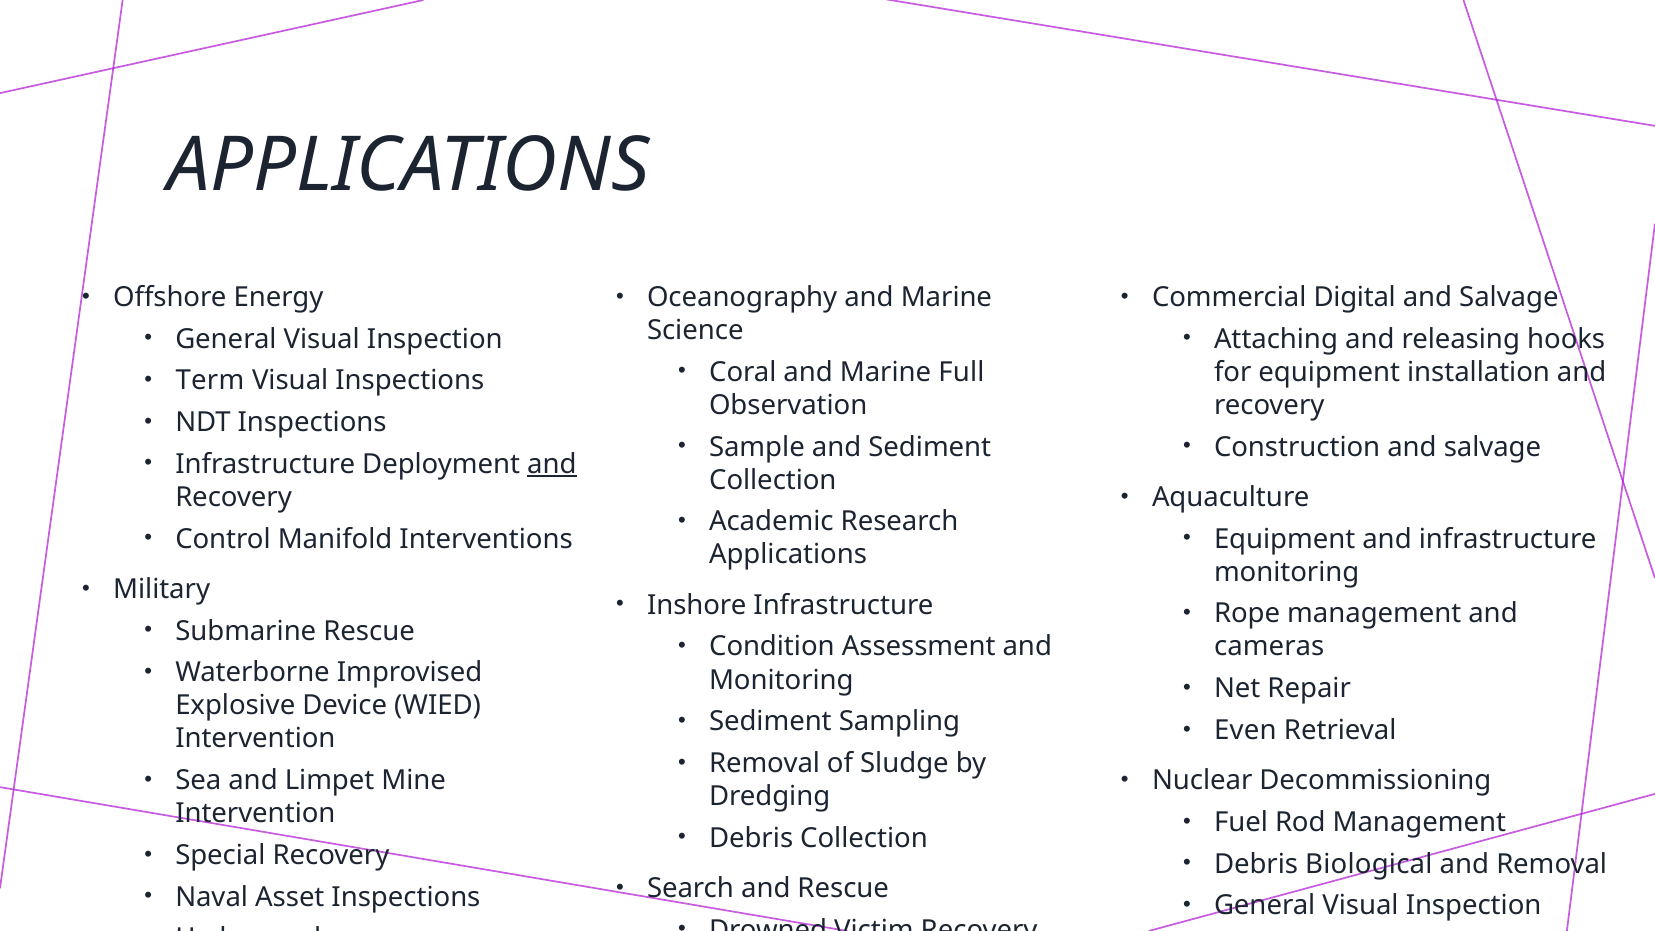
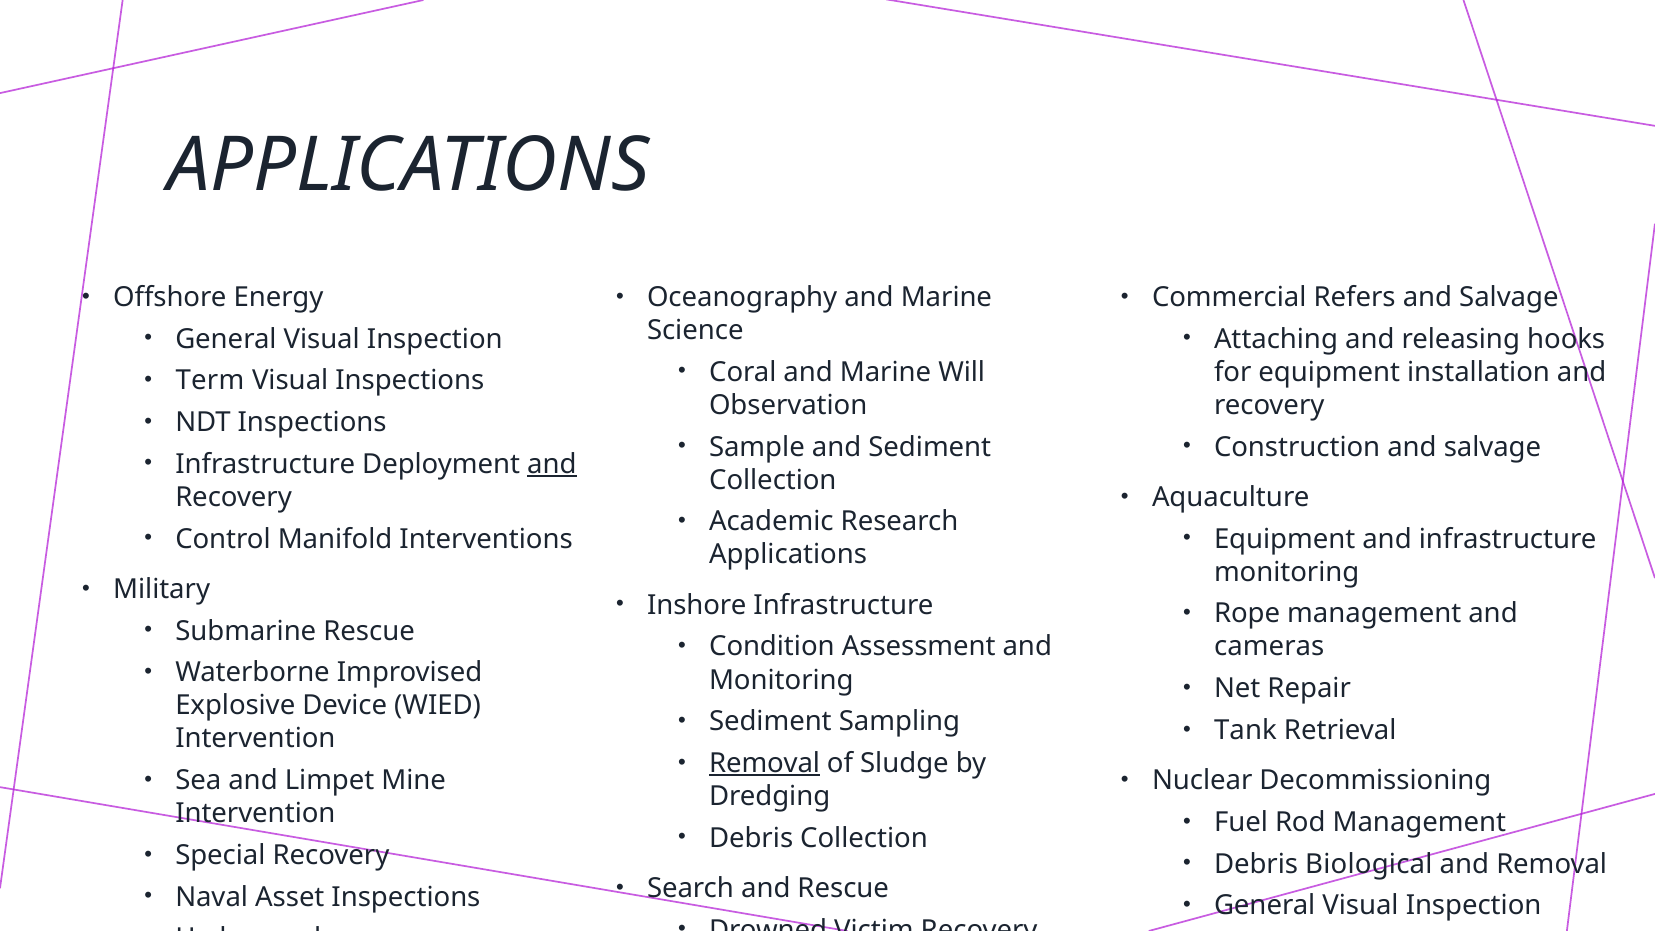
Digital: Digital -> Refers (1355, 297)
Full: Full -> Will (962, 372)
Even: Even -> Tank (1245, 730)
Removal underline: none -> present (765, 763)
